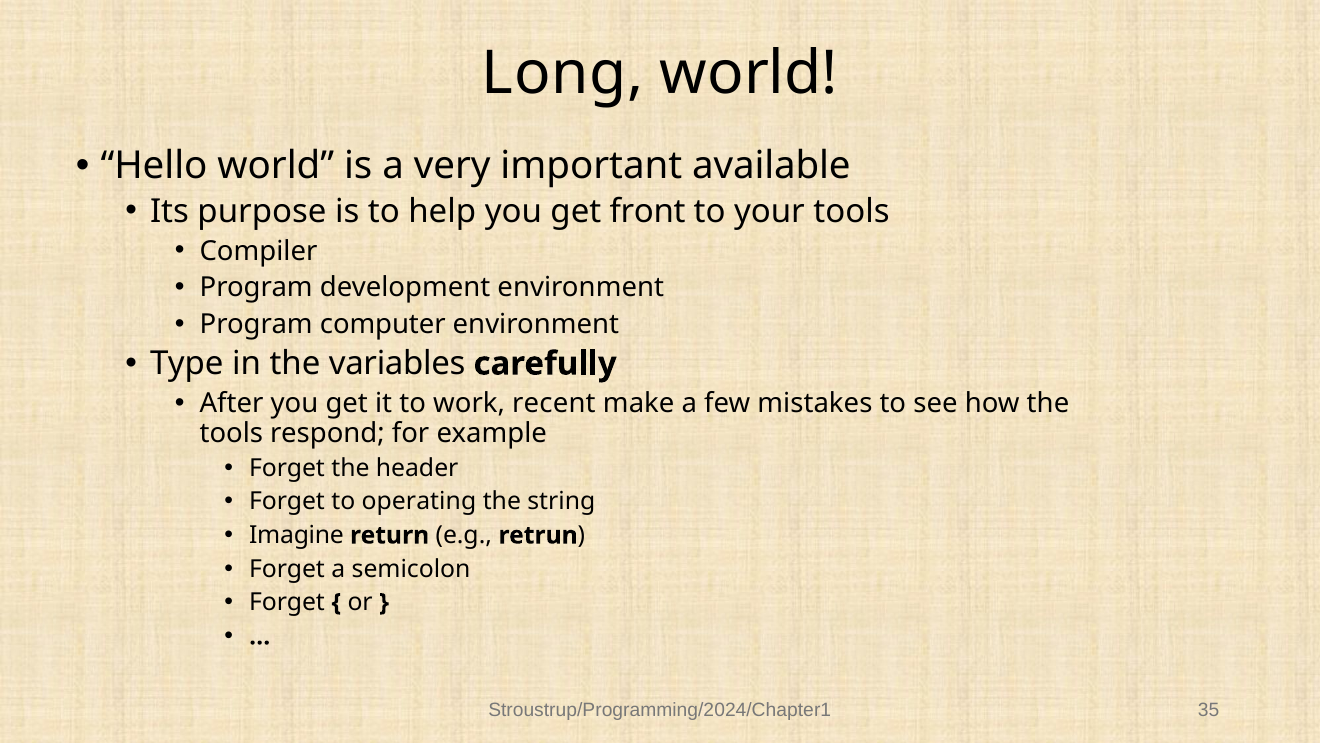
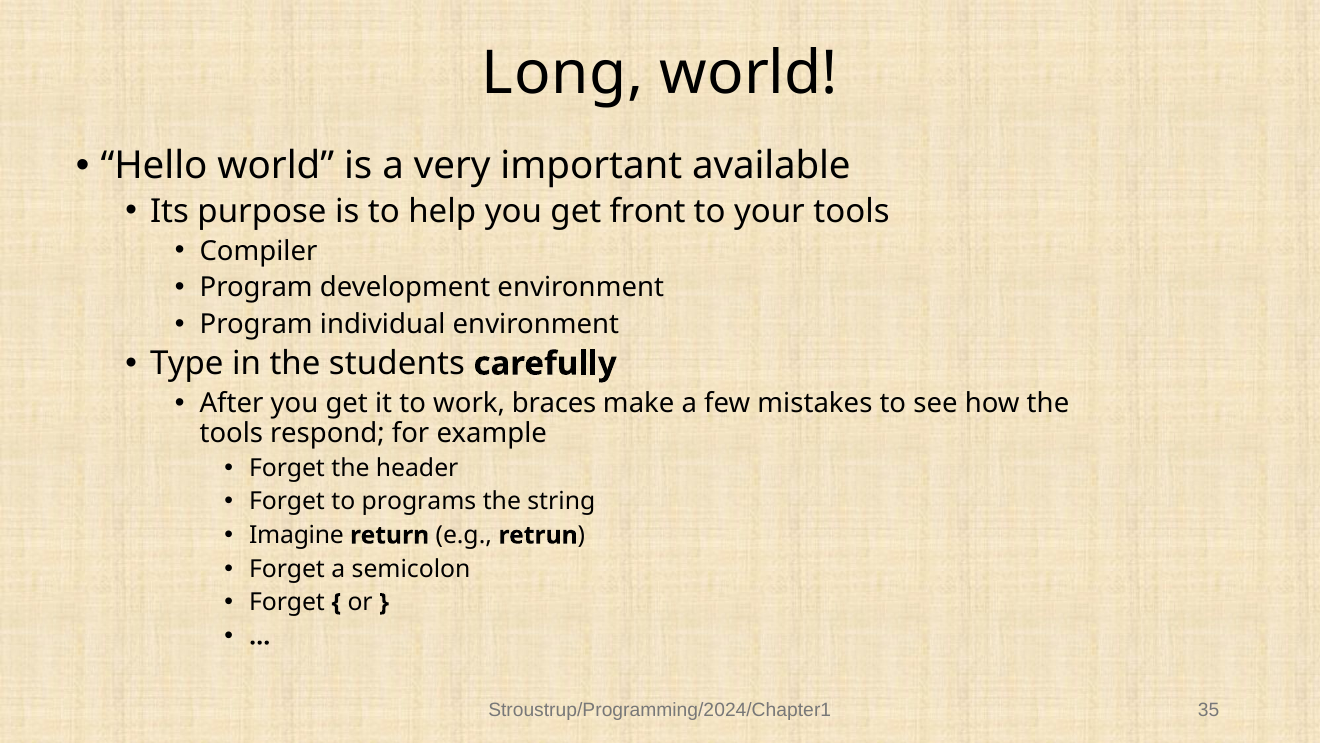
computer: computer -> individual (383, 324)
variables: variables -> students (397, 363)
recent: recent -> braces (554, 403)
operating: operating -> programs (419, 501)
